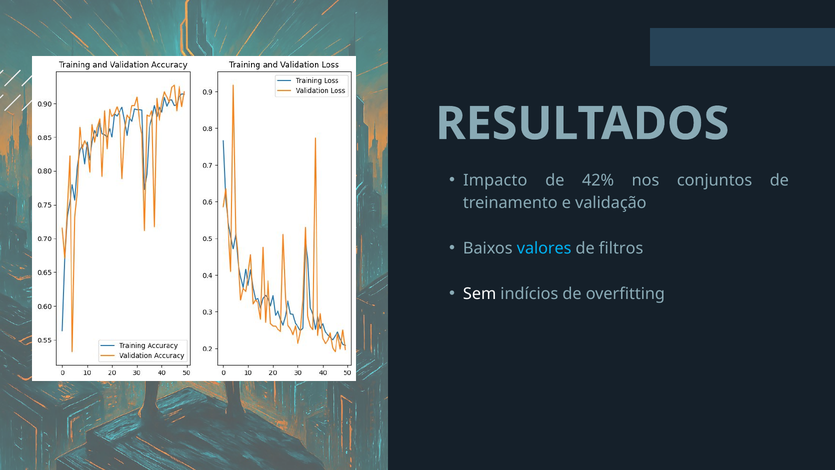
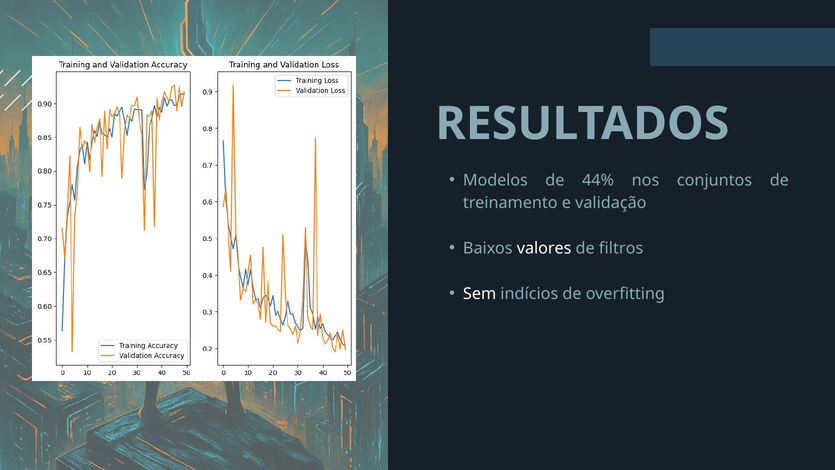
Impacto: Impacto -> Modelos (495, 180)
42%: 42% -> 44% (598, 180)
valores colour: light blue -> white (544, 248)
